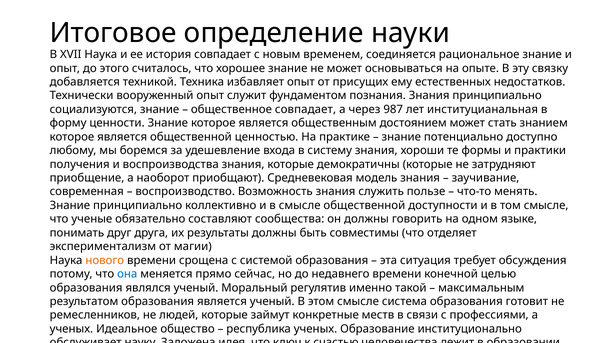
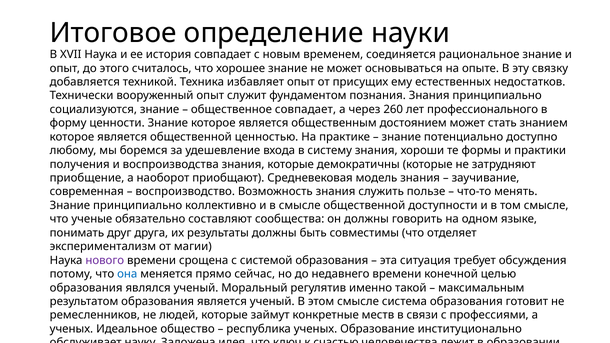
987: 987 -> 260 (393, 109)
институцианальная: институцианальная -> профессионального (483, 109)
нового colour: orange -> purple (105, 260)
